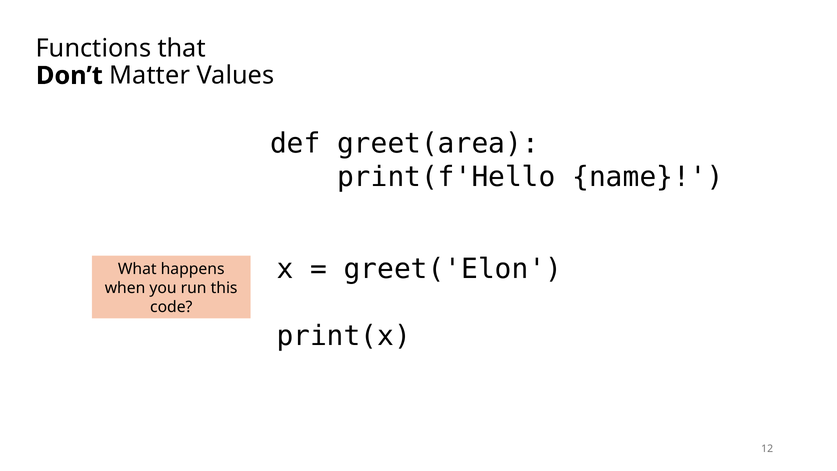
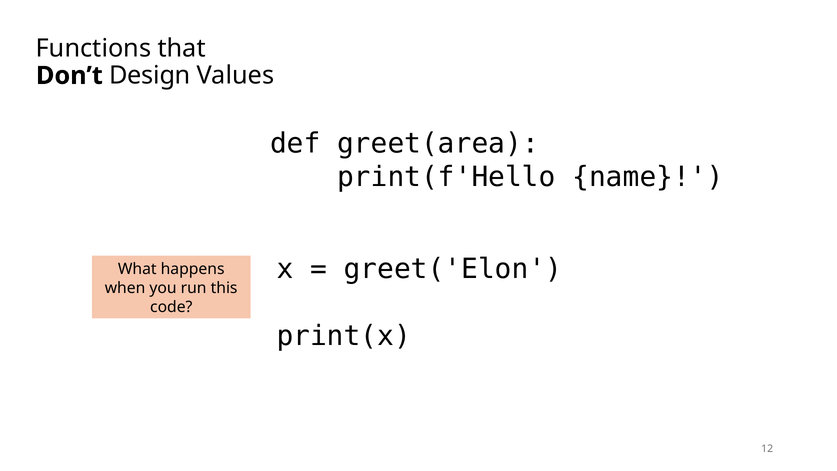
Matter: Matter -> Design (150, 76)
